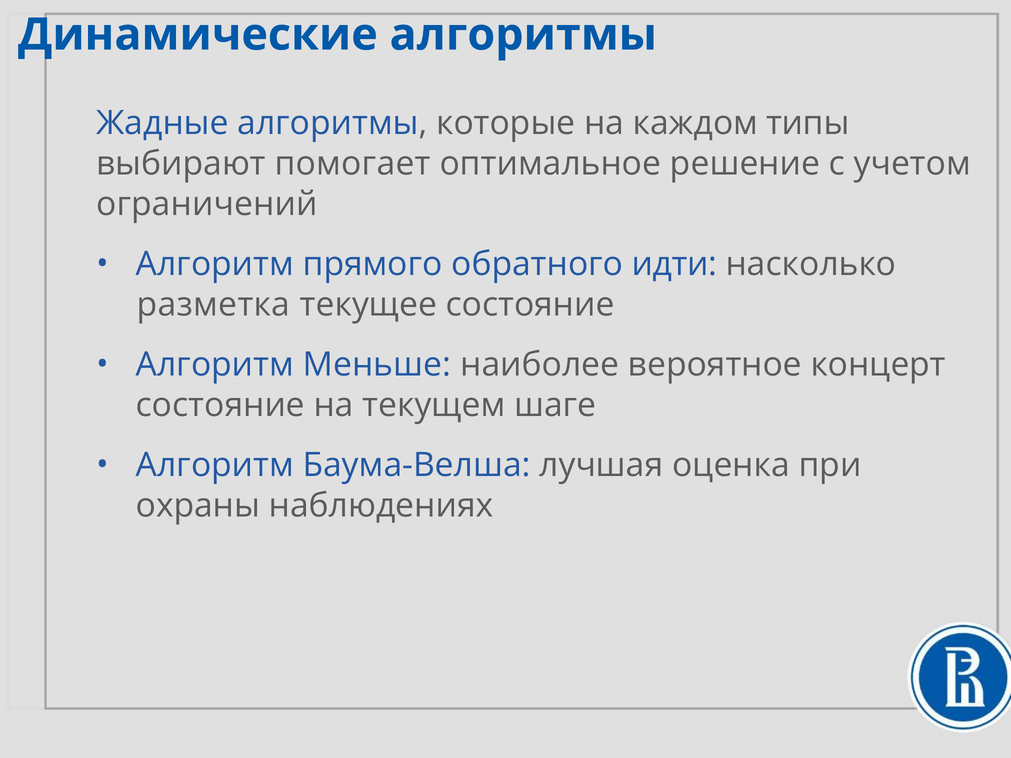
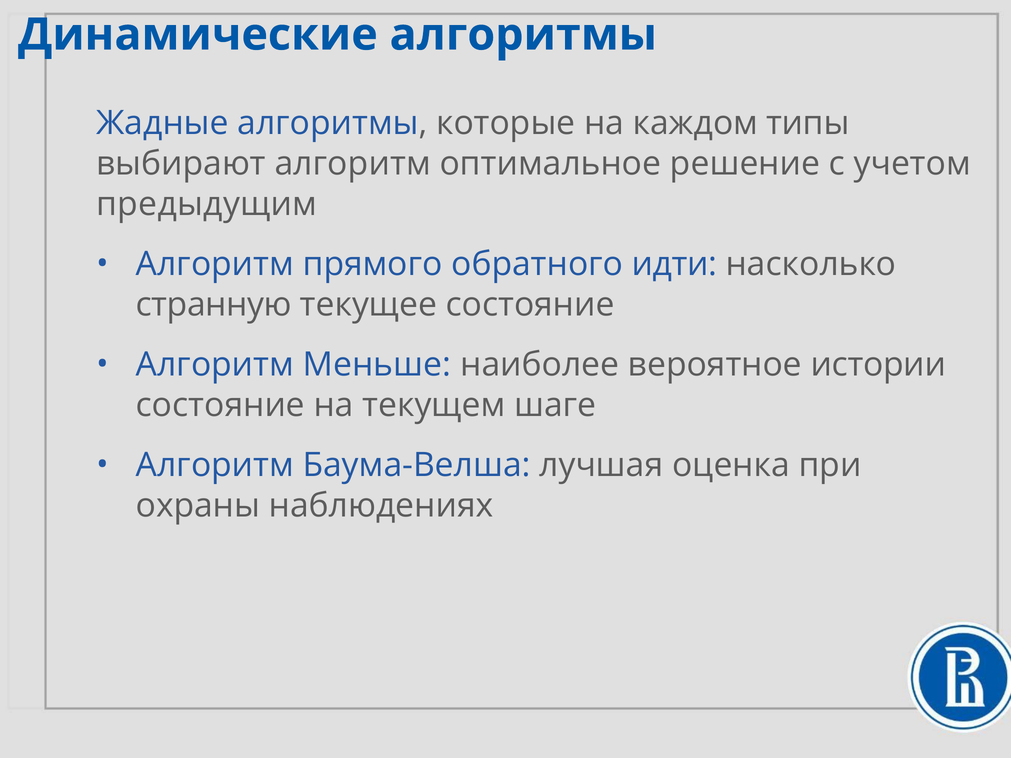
выбирают помогает: помогает -> алгоритм (353, 164)
ограничений: ограничений -> предыдущим (207, 204)
разметка: разметка -> странную (214, 305)
концерт: концерт -> истории (878, 365)
